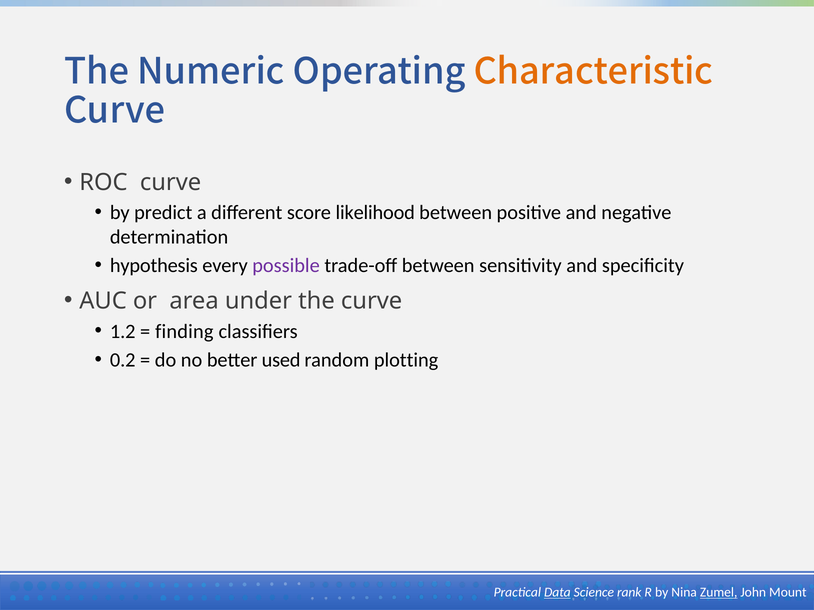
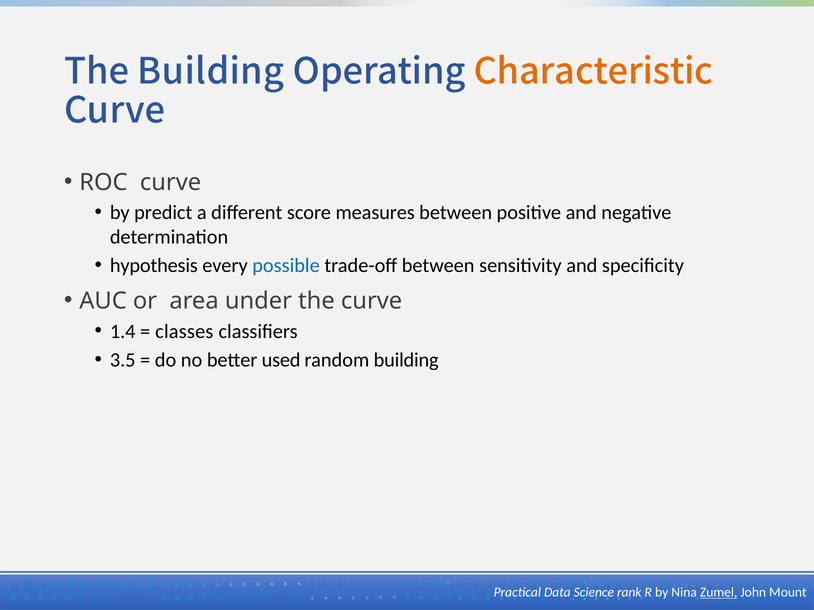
The Numeric: Numeric -> Building (211, 72)
likelihood: likelihood -> measures (375, 213)
possible colour: purple -> blue (286, 266)
1.2: 1.2 -> 1.4 (123, 332)
finding: finding -> classes (184, 332)
0.2: 0.2 -> 3.5 (123, 360)
random plotting: plotting -> building (406, 360)
Data underline: present -> none (557, 593)
